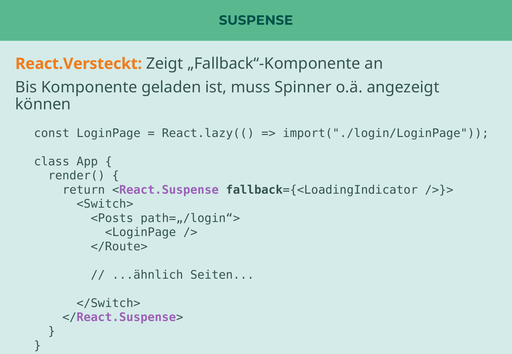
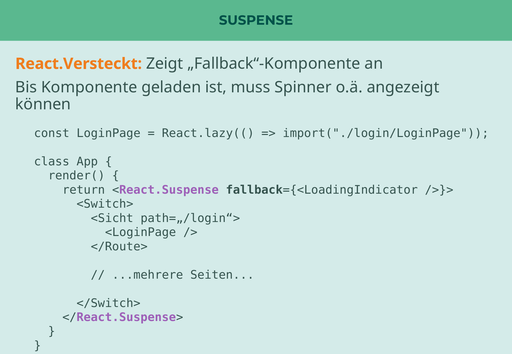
<Posts: <Posts -> <Sicht (112, 218)
...ähnlich: ...ähnlich -> ...mehrere (148, 275)
